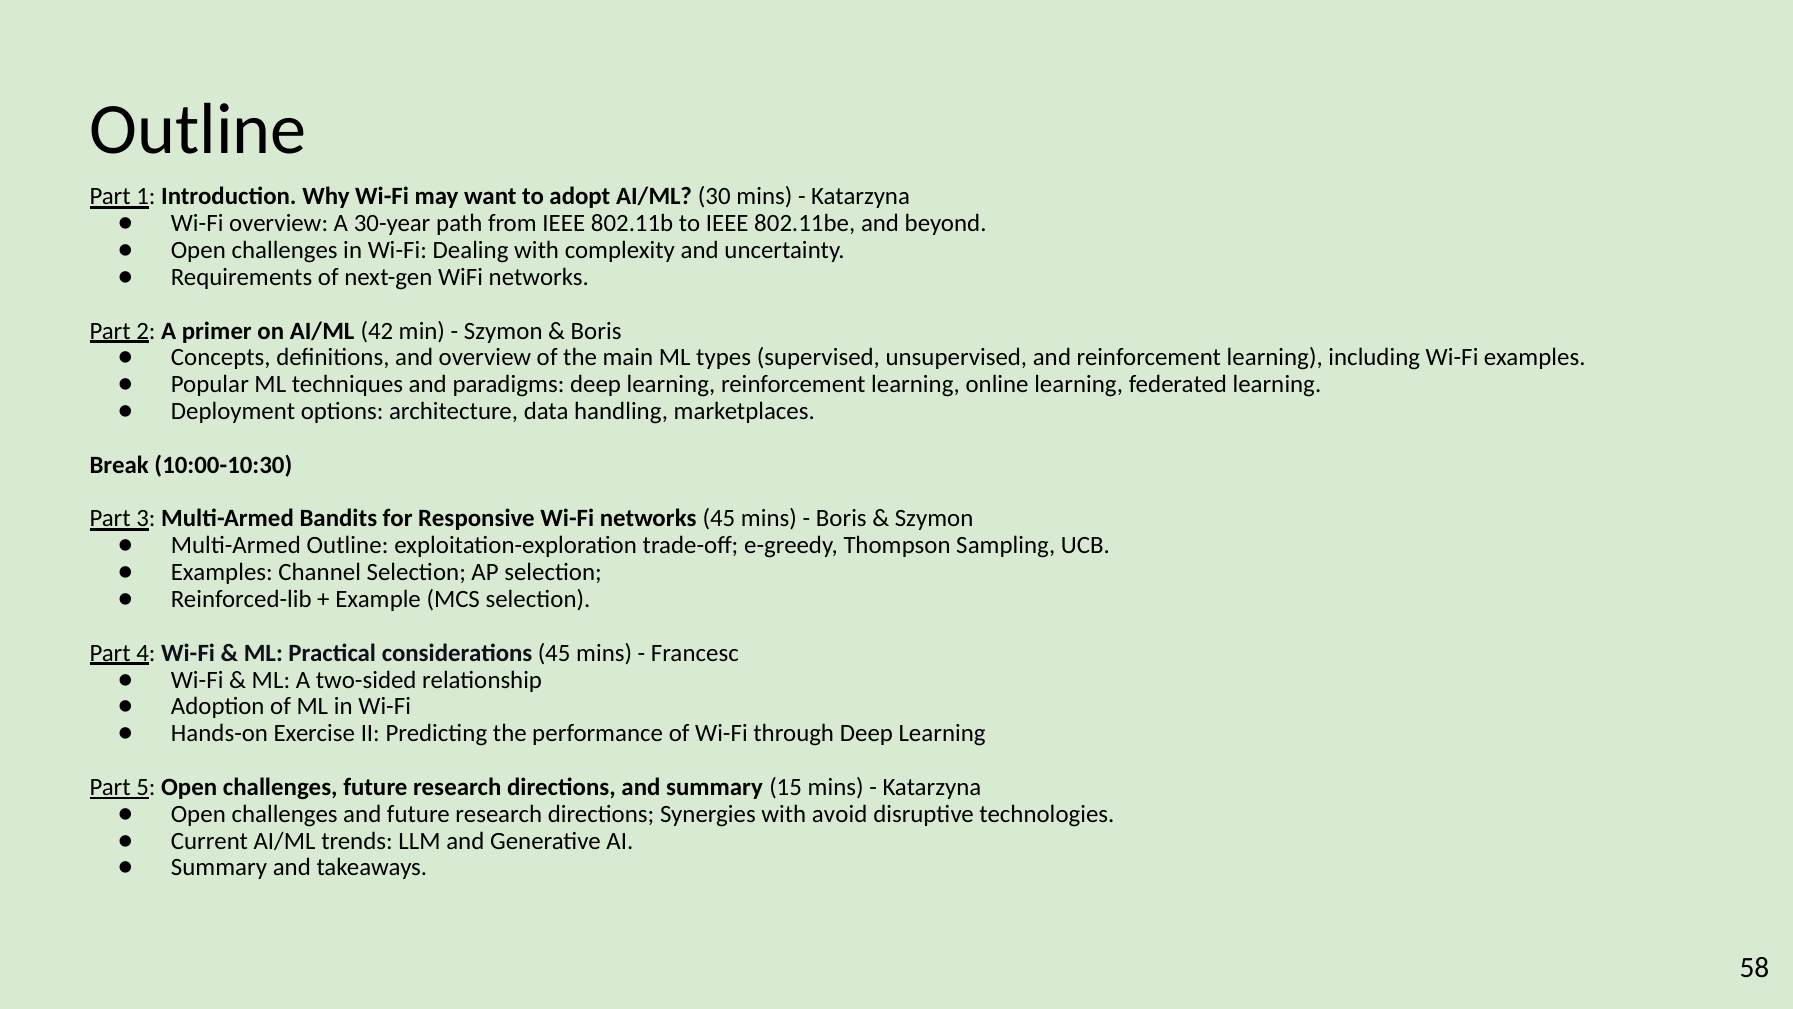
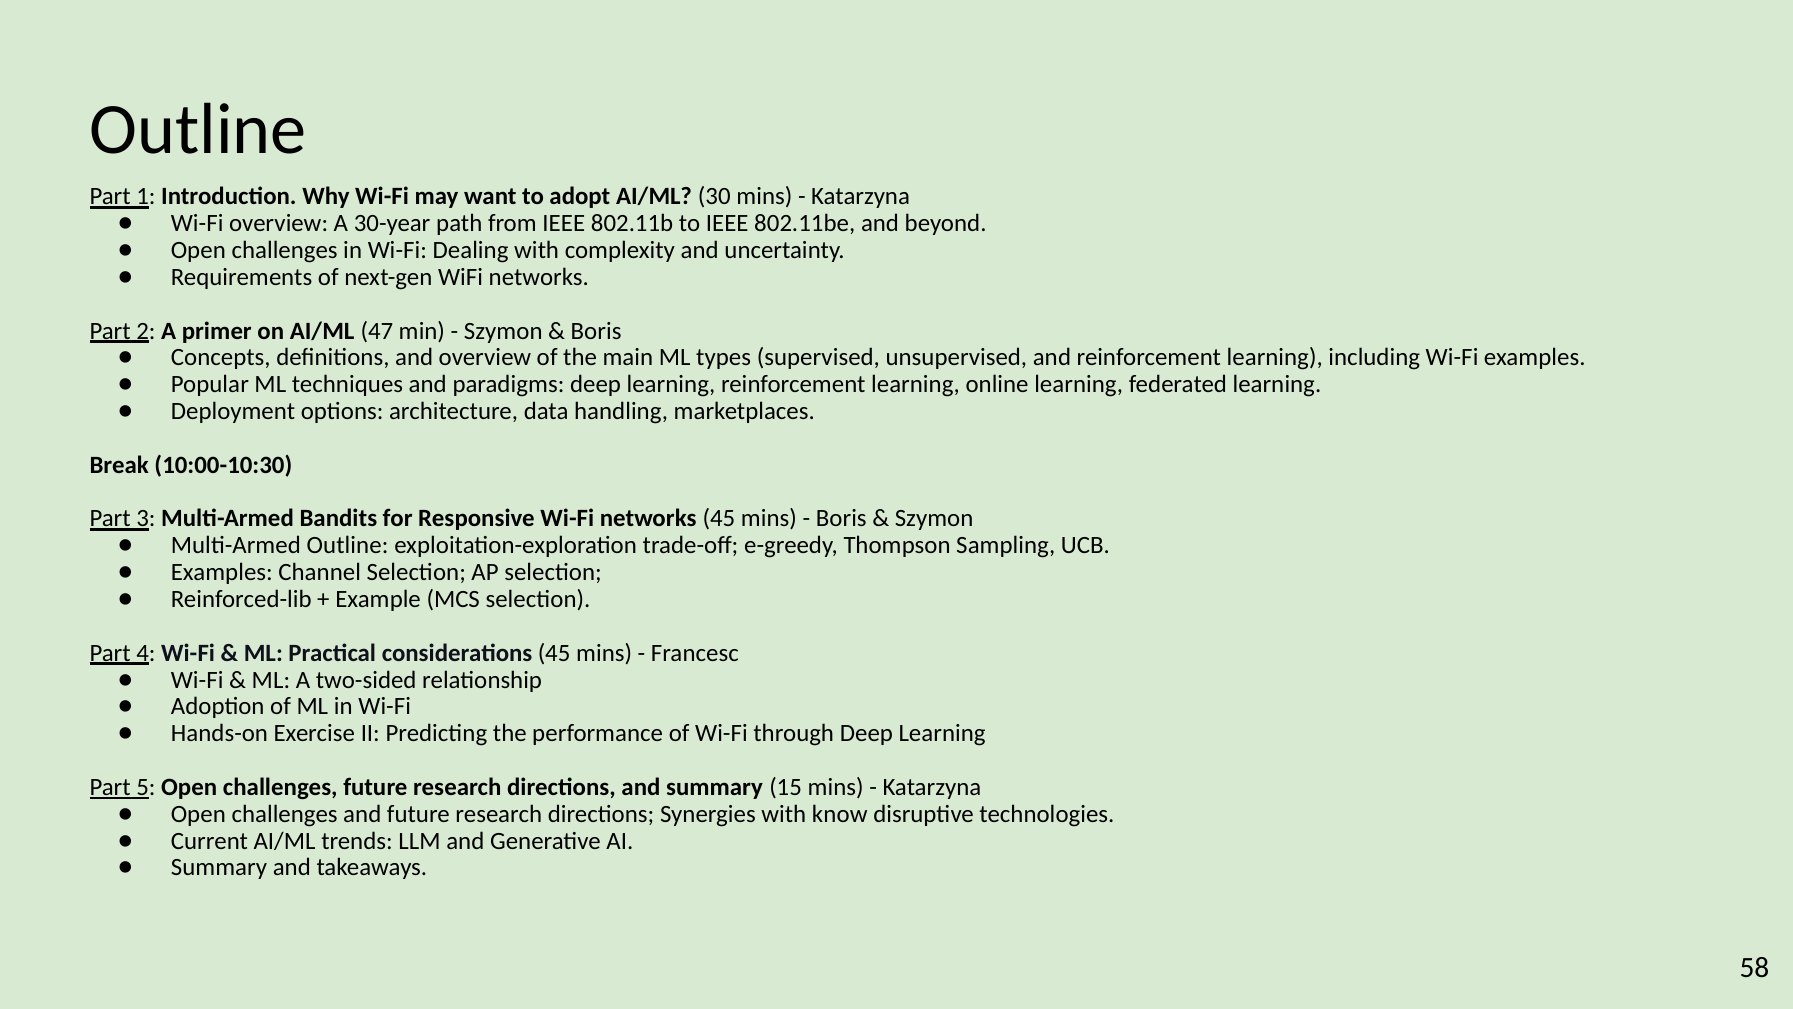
42: 42 -> 47 (377, 331)
avoid: avoid -> know (840, 814)
